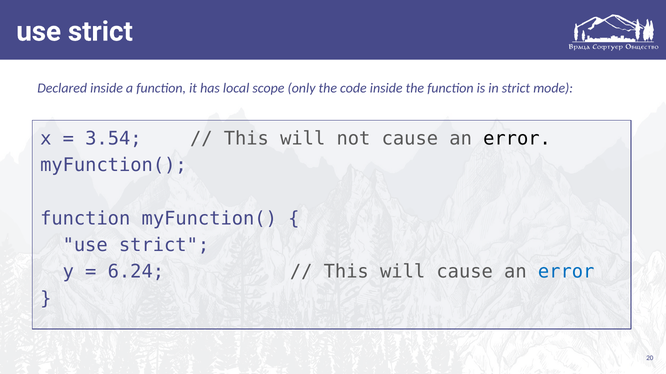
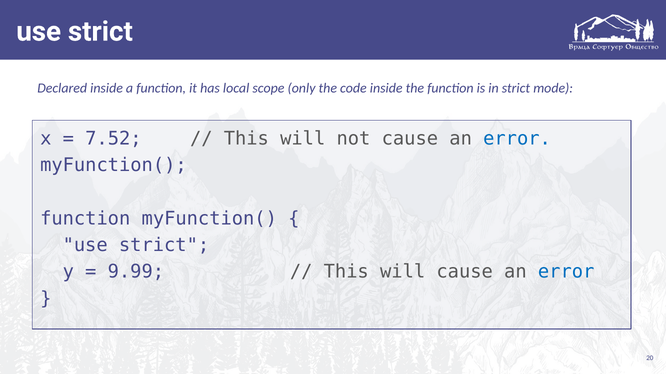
3.54: 3.54 -> 7.52 (113, 139)
error colour: black -> blue (517, 139)
6.24: 6.24 -> 9.99 (136, 272)
